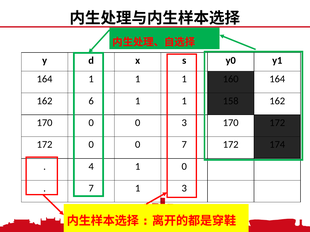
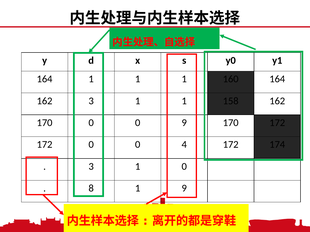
162 6: 6 -> 3 (91, 101)
0 3: 3 -> 9 (184, 123)
0 7: 7 -> 4 (184, 145)
4: 4 -> 3 (91, 167)
7: 7 -> 8 (91, 189)
1 3: 3 -> 9 (184, 189)
